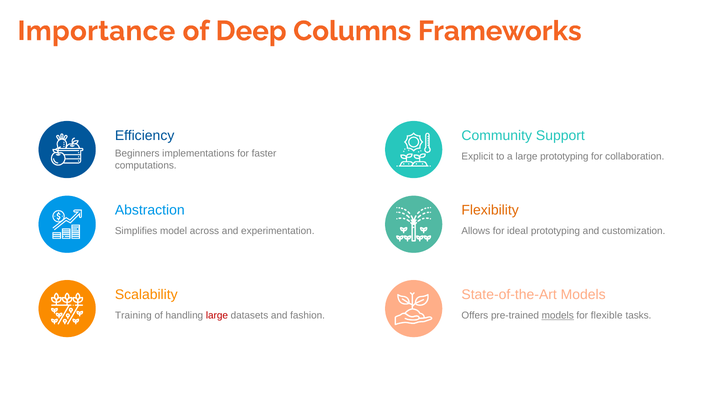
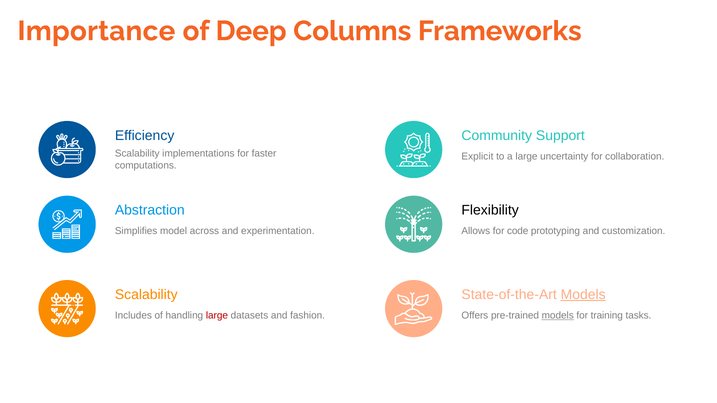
Beginners: Beginners -> Scalability (137, 154)
large prototyping: prototyping -> uncertainty (564, 157)
Flexibility colour: orange -> black (490, 210)
ideal: ideal -> code (518, 231)
Models underline: none -> present (583, 295)
Training: Training -> Includes (133, 316)
flexible: flexible -> training (607, 316)
